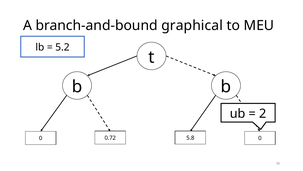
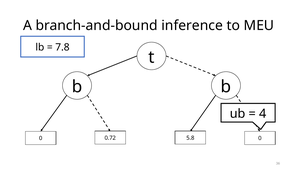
graphical: graphical -> inference (192, 25)
5.2: 5.2 -> 7.8 (62, 47)
2: 2 -> 4 (263, 113)
